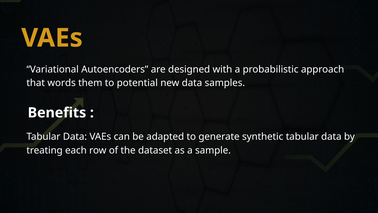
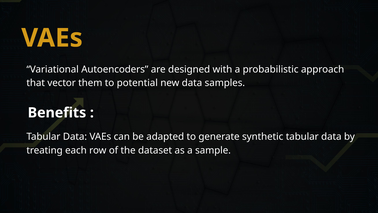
words: words -> vector (62, 83)
